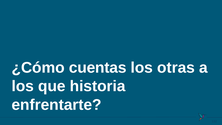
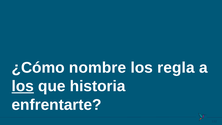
cuentas: cuentas -> nombre (98, 68)
otras: otras -> regla (176, 68)
los underline: none -> present (23, 86)
